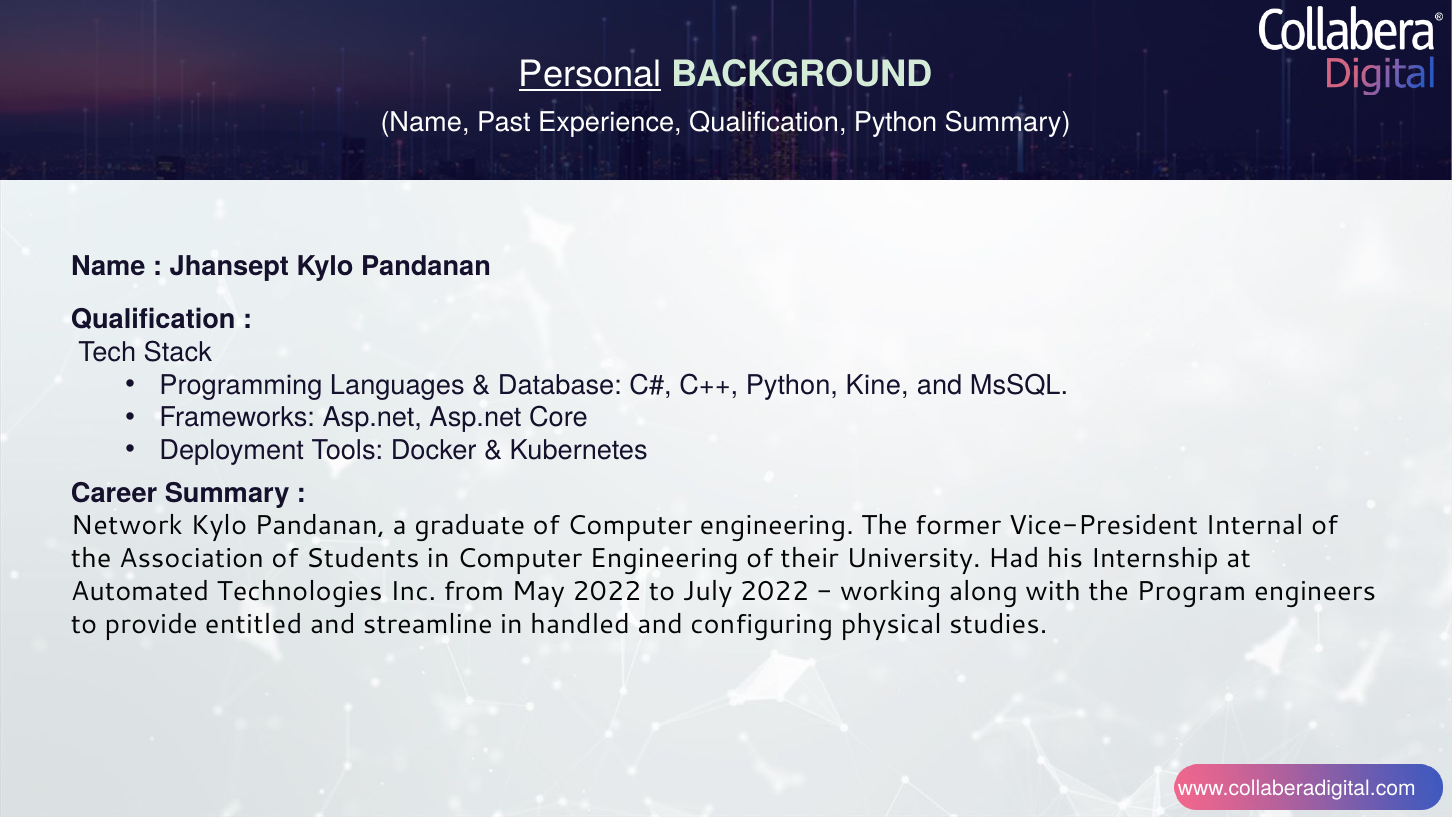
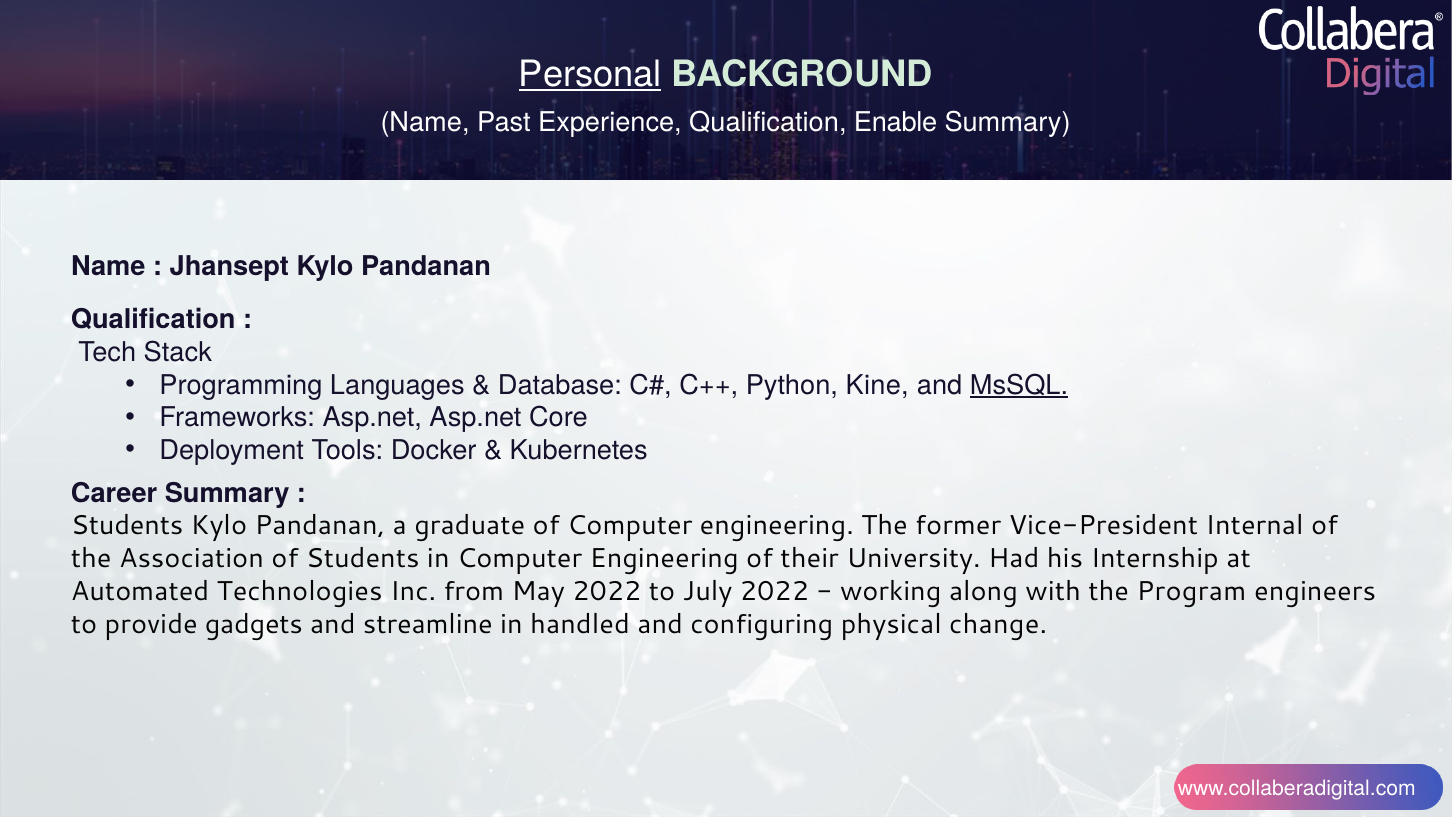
Qualification Python: Python -> Enable (896, 123)
MsSQL underline: none -> present (1019, 385)
Network: Network -> Students (127, 526)
entitled: entitled -> gadgets (254, 624)
studies: studies -> change (998, 624)
